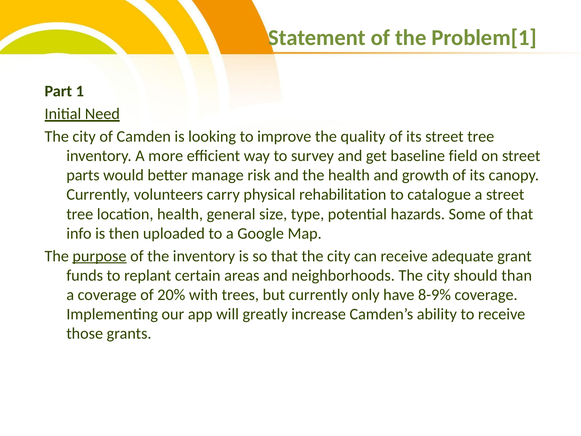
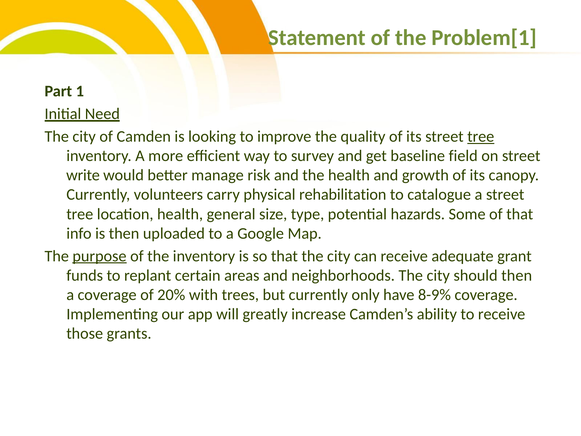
tree underline: none -> present (481, 136)
parts: parts -> write (83, 175)
should than: than -> then (517, 275)
